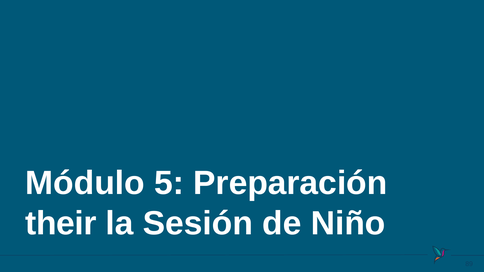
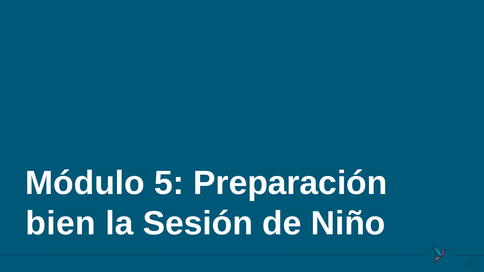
their: their -> bien (61, 224)
